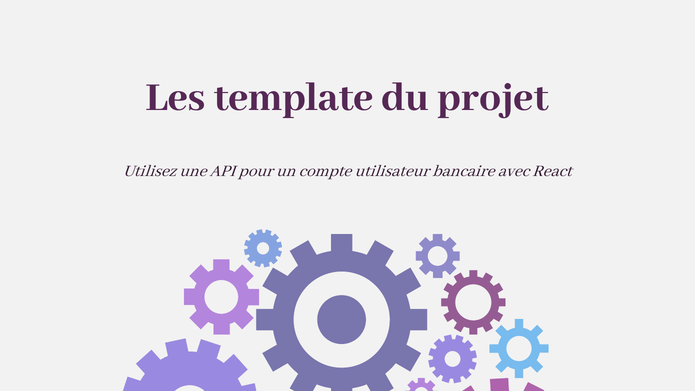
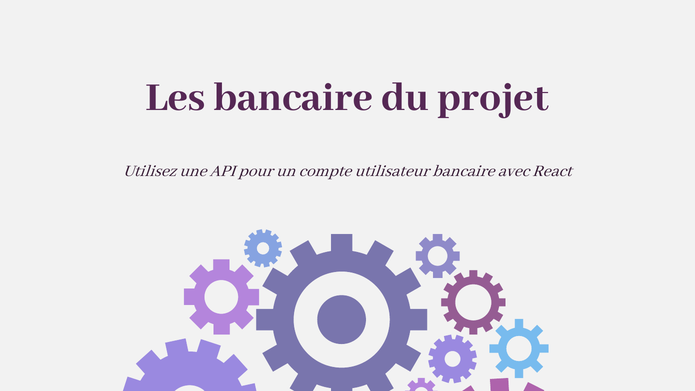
Les template: template -> bancaire (293, 96)
